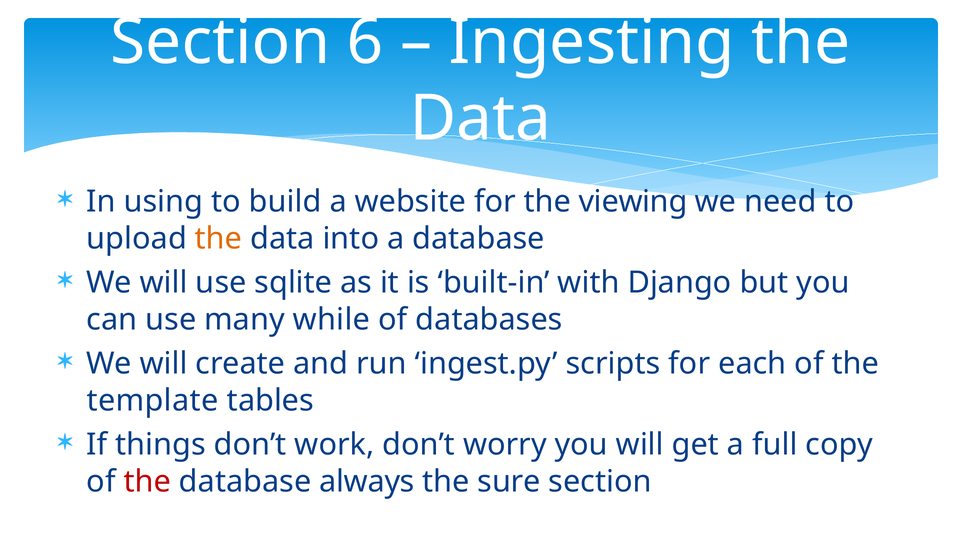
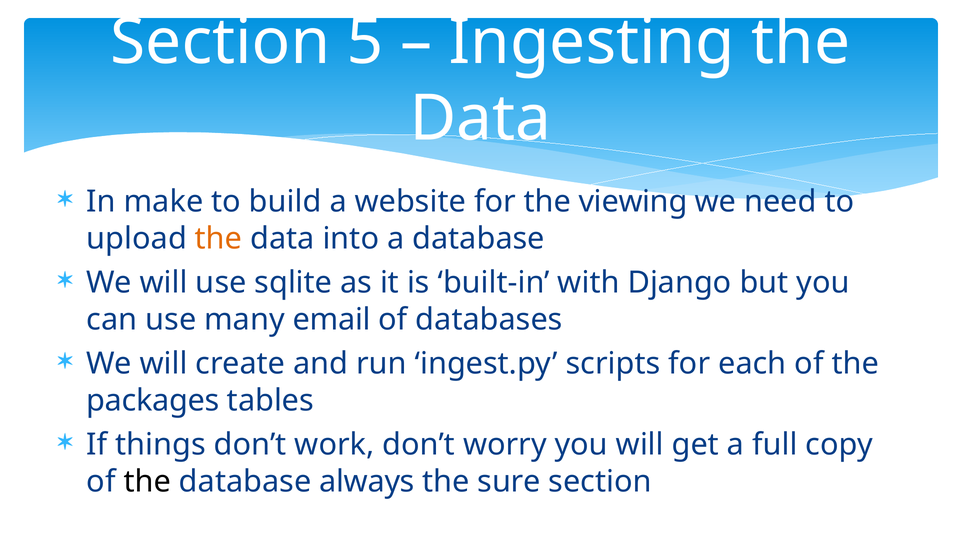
6: 6 -> 5 (365, 42)
using: using -> make (164, 202)
while: while -> email (332, 320)
template: template -> packages (153, 401)
the colour: red -> black (147, 482)
